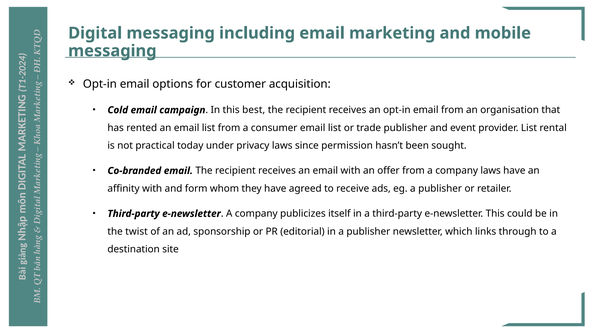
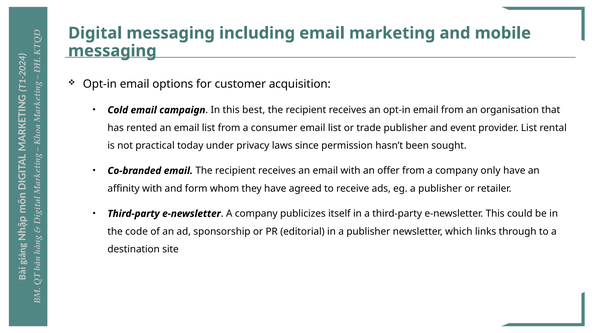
company laws: laws -> only (491, 171)
twist: twist -> code (137, 231)
